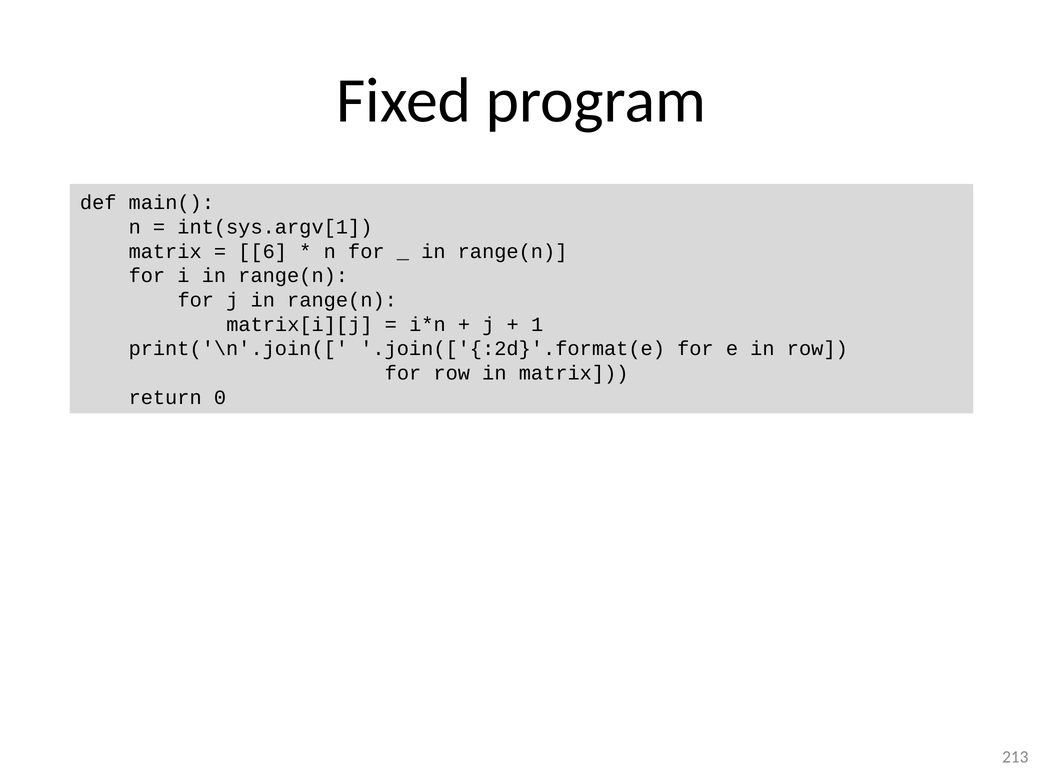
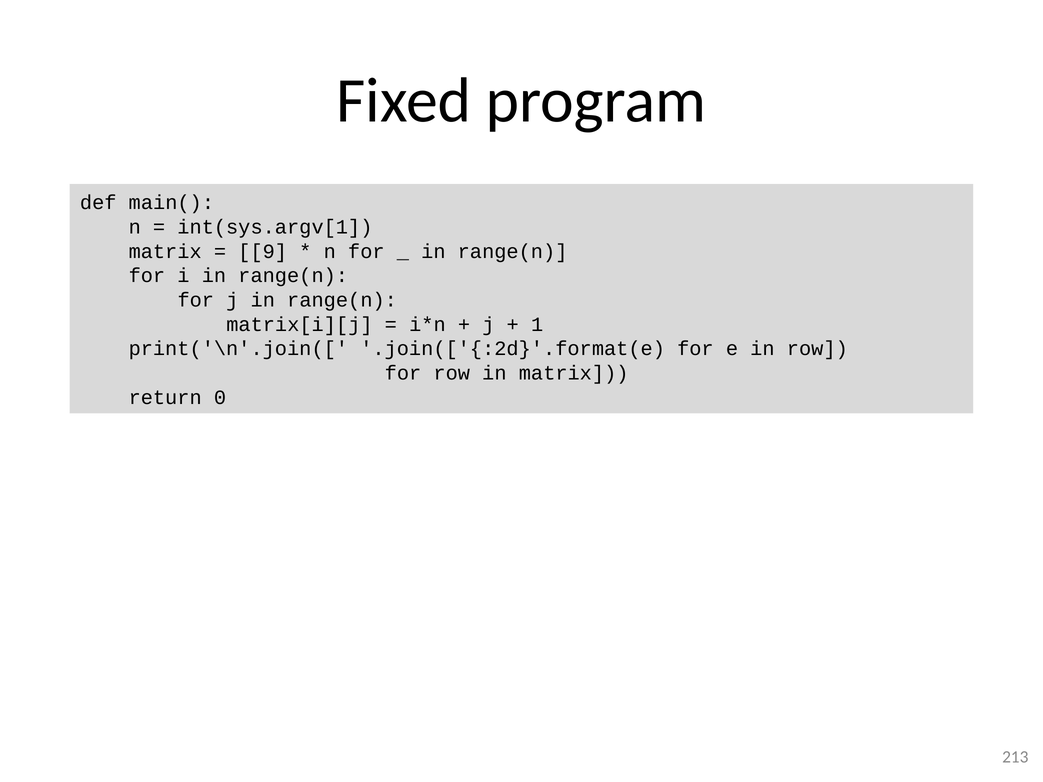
6: 6 -> 9 (263, 251)
